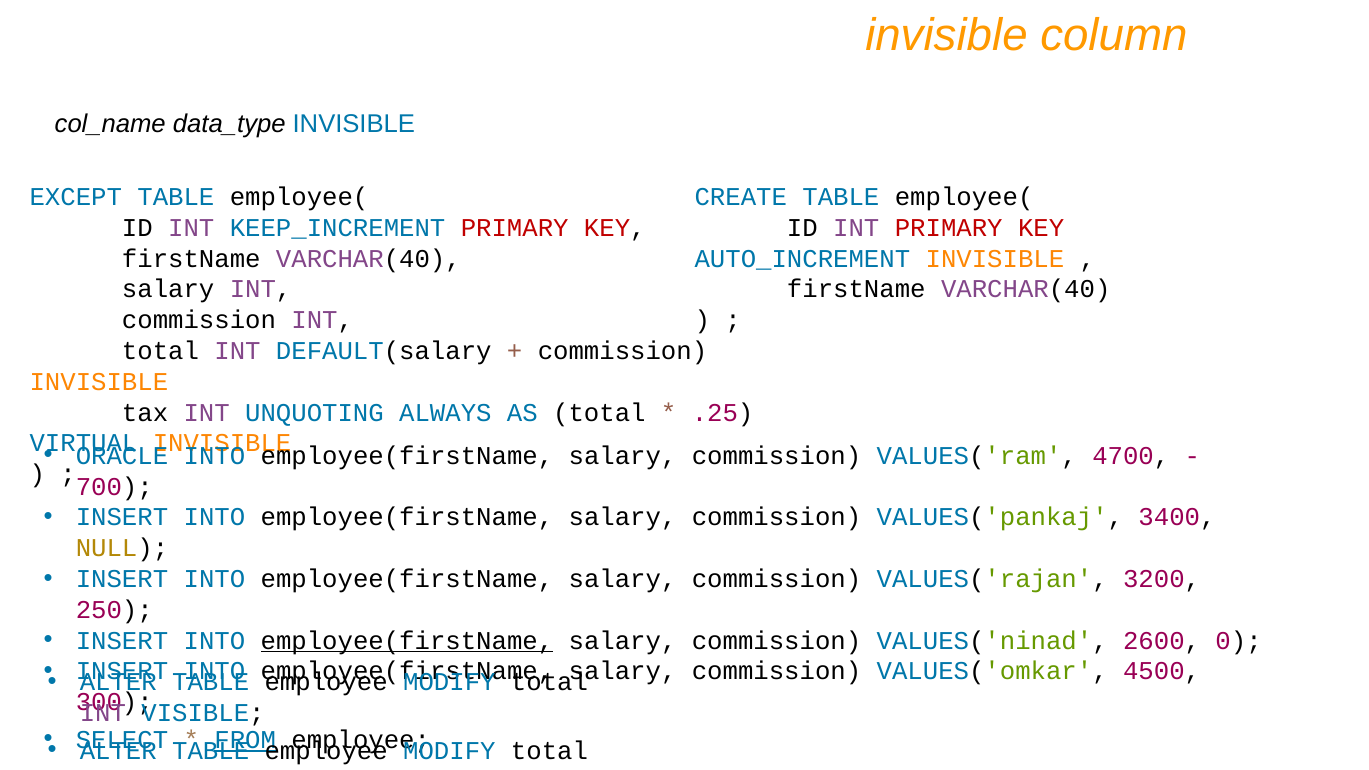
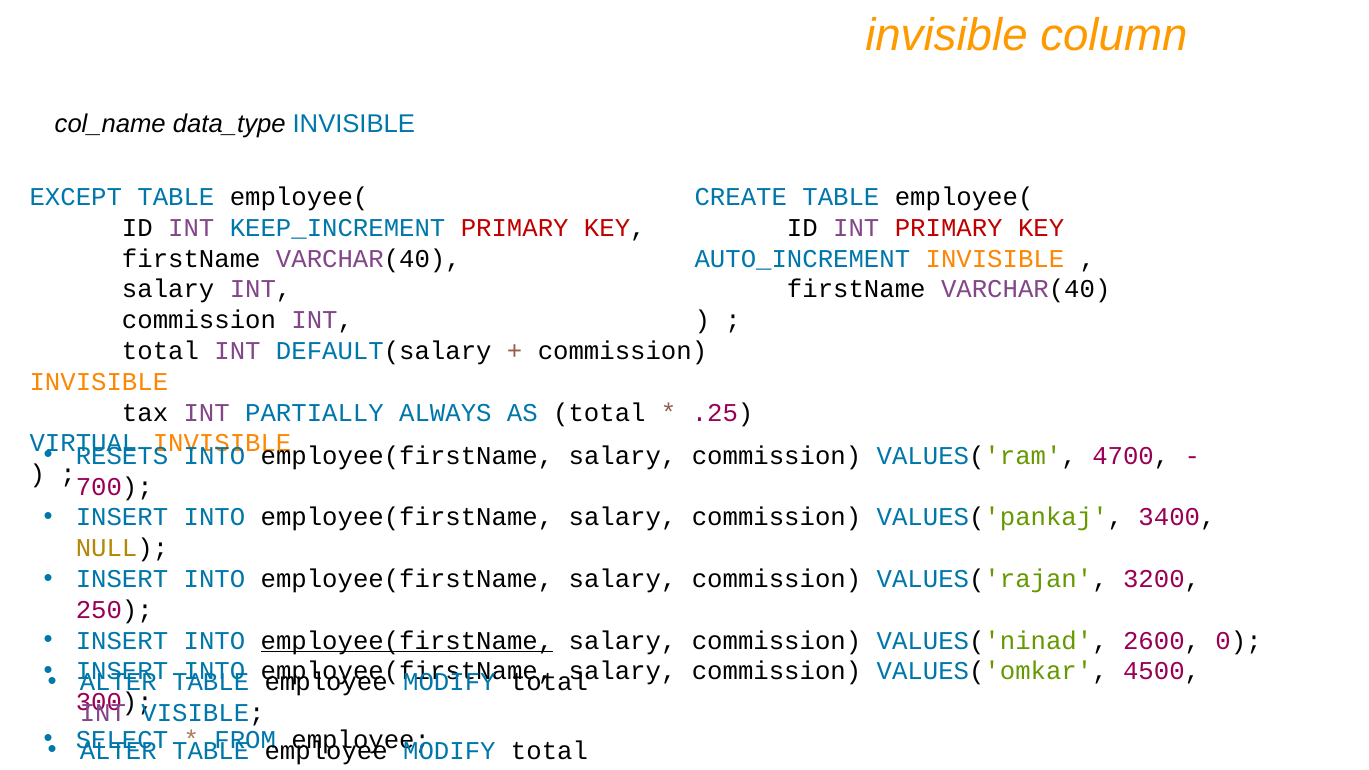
UNQUOTING: UNQUOTING -> PARTIALLY (314, 413)
ORACLE: ORACLE -> RESETS (122, 456)
FROM underline: present -> none (245, 740)
